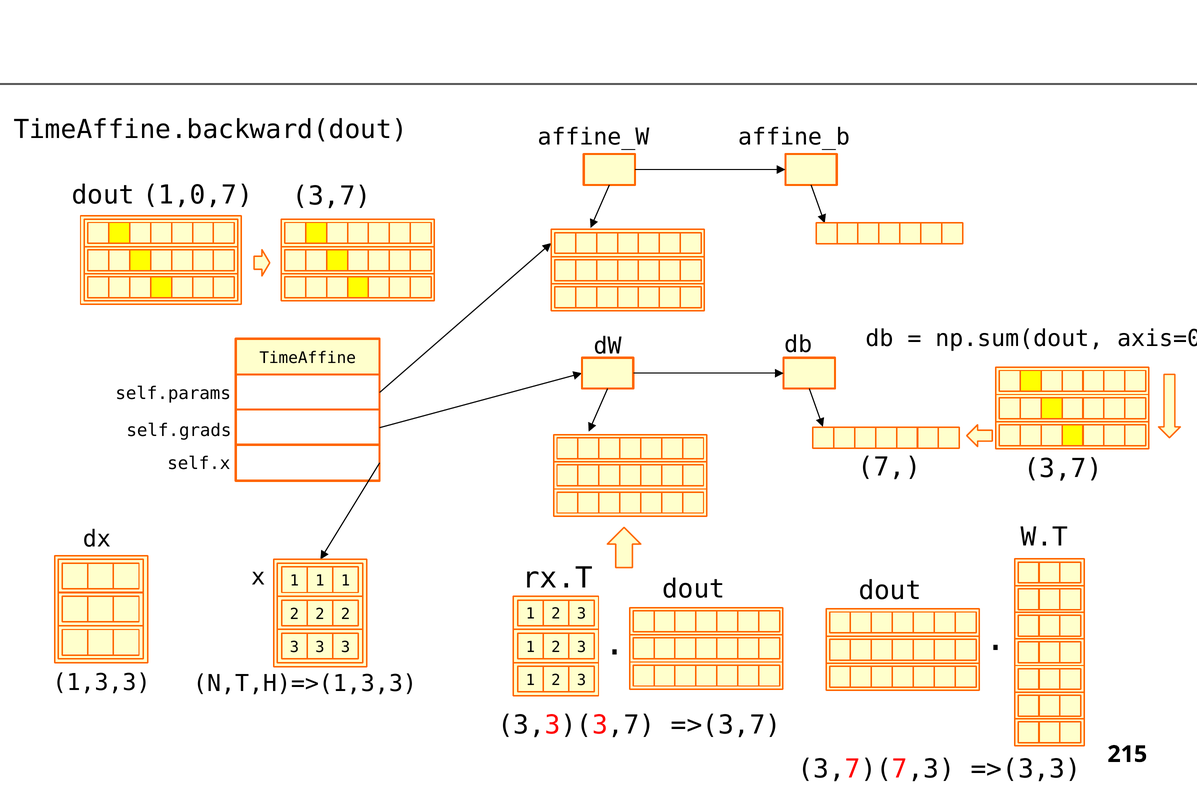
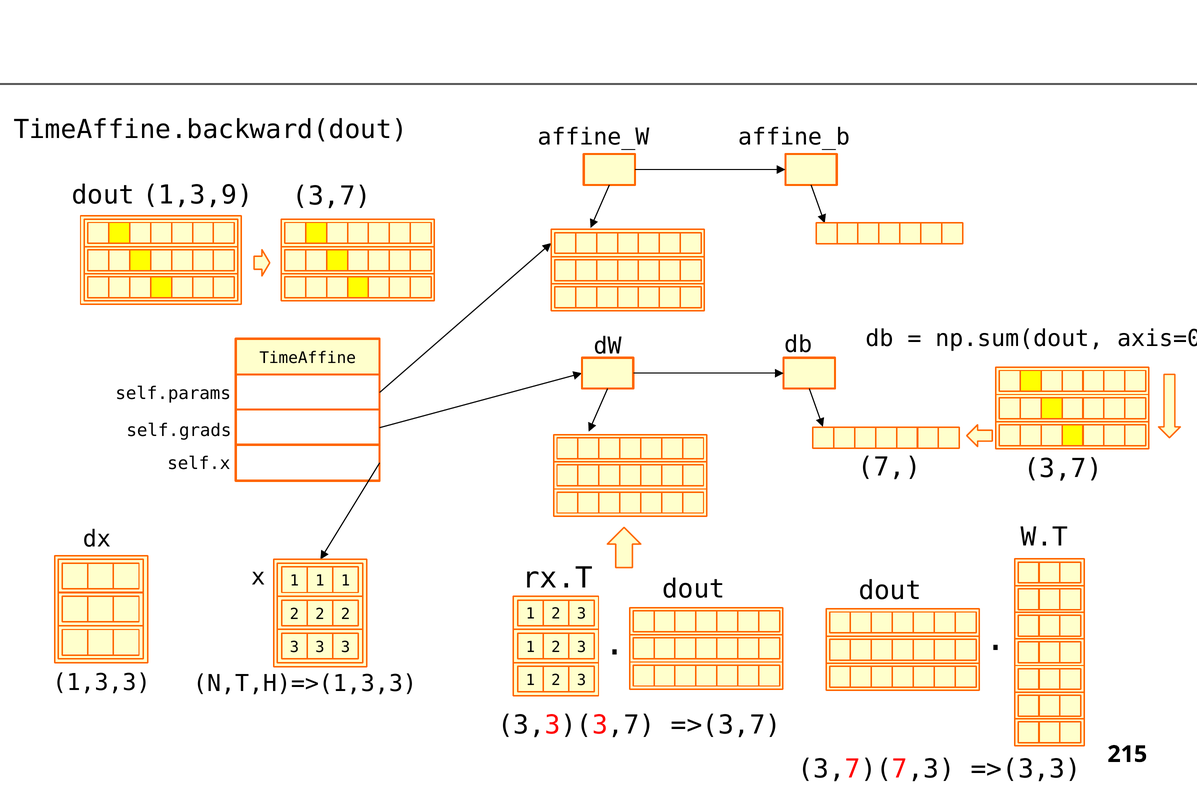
1,0,7: 1,0,7 -> 1,3,9 (198, 195)
